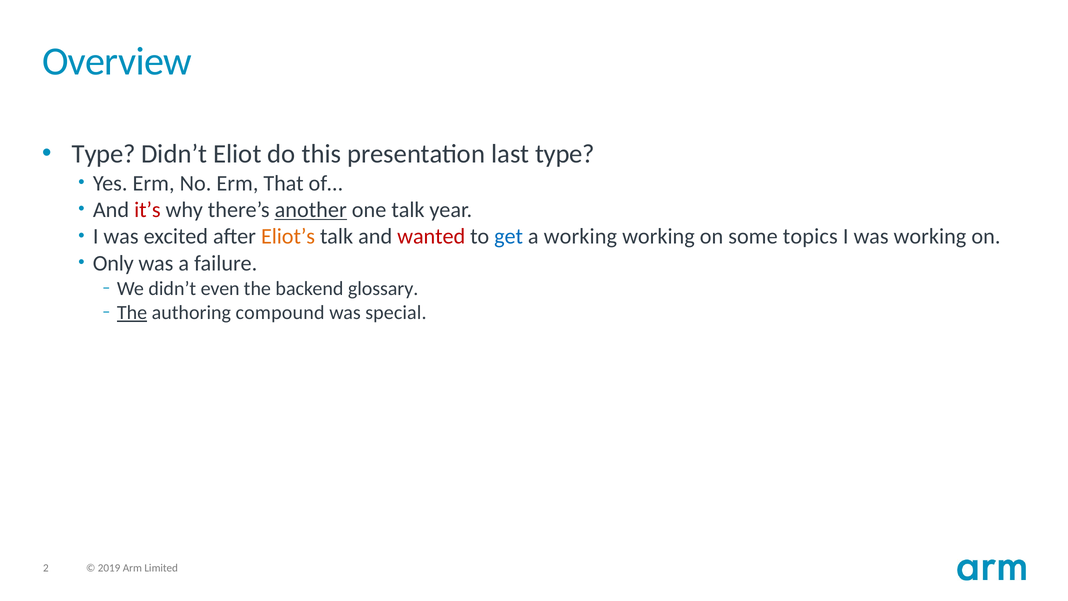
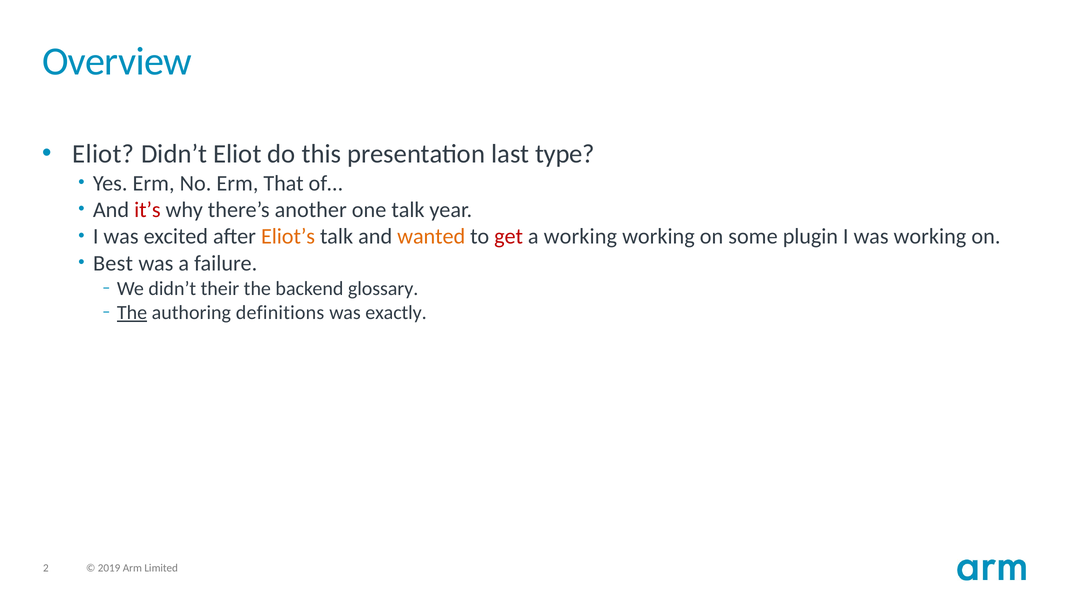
Type: Type -> Eliot (103, 154)
another underline: present -> none (311, 210)
wanted colour: red -> orange (431, 237)
get colour: blue -> red (509, 237)
topics: topics -> plugin (810, 237)
Only: Only -> Best (113, 263)
even: even -> their (220, 288)
compound: compound -> definitions (280, 312)
special: special -> exactly (396, 312)
